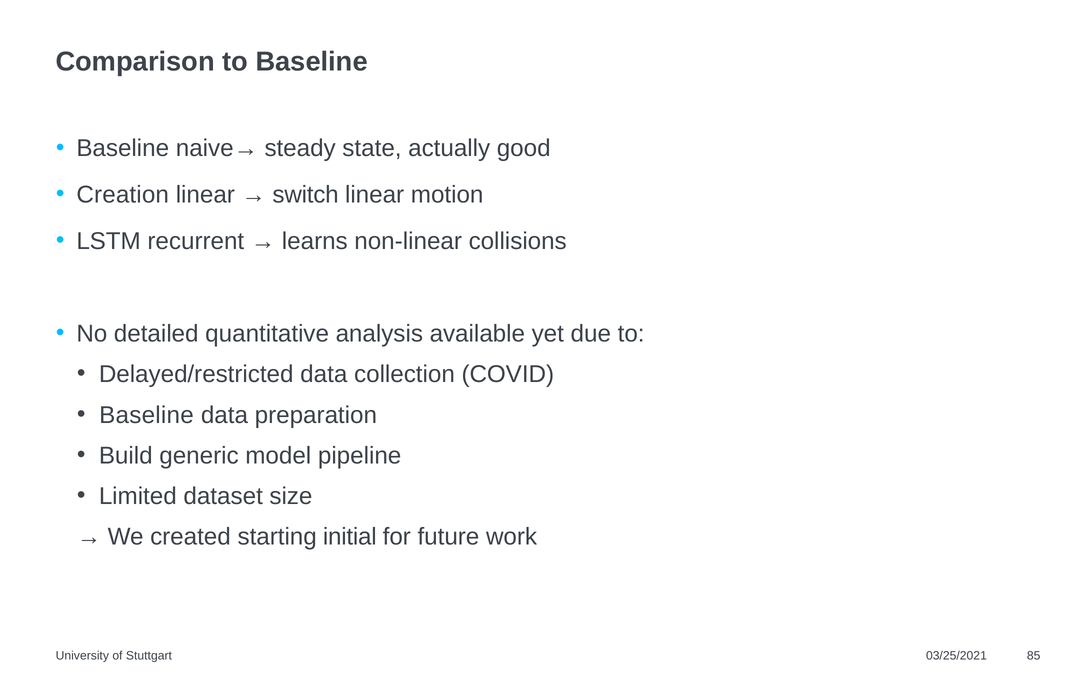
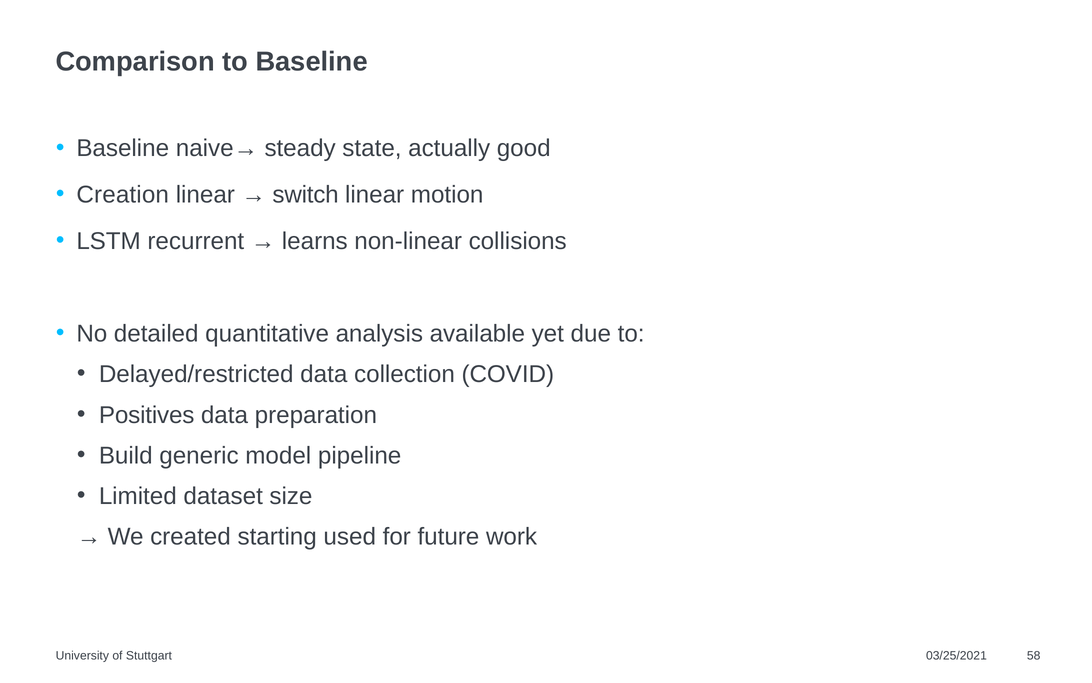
Baseline: Baseline -> Positives (147, 415)
initial: initial -> used (350, 536)
85: 85 -> 58 (1034, 655)
